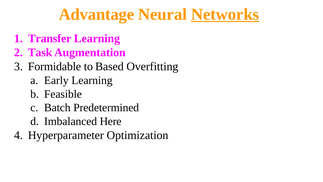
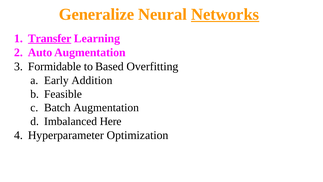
Advantage: Advantage -> Generalize (96, 14)
Transfer underline: none -> present (50, 38)
Task: Task -> Auto (40, 52)
Early Learning: Learning -> Addition (92, 80)
Batch Predetermined: Predetermined -> Augmentation (106, 107)
